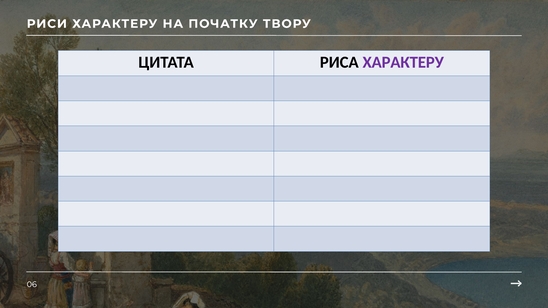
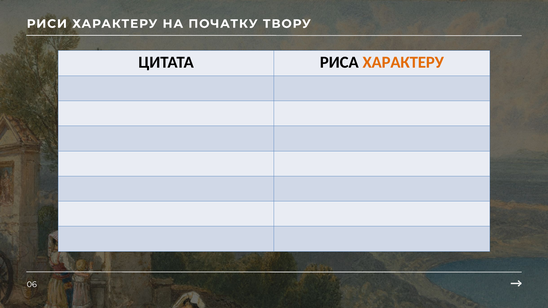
ХАРАКТЕРУ colour: purple -> orange (403, 62)
